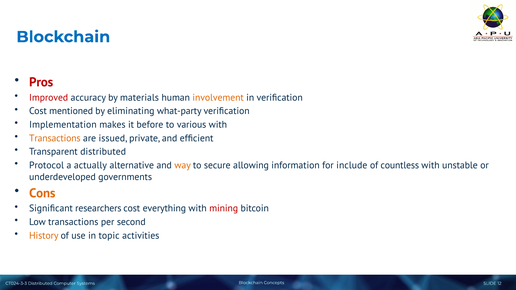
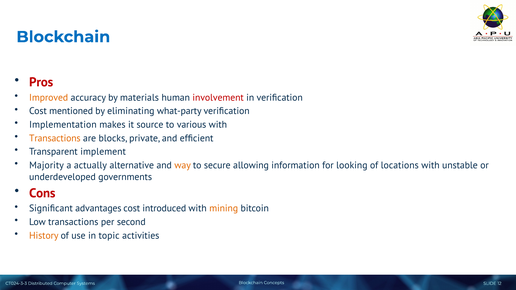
Improved colour: red -> orange (49, 98)
involvement colour: orange -> red (218, 98)
before: before -> source (150, 125)
issued: issued -> blocks (113, 138)
Transparent distributed: distributed -> implement (103, 152)
Protocol: Protocol -> Majority (47, 165)
include: include -> looking (352, 165)
countless: countless -> locations (400, 165)
Cons colour: orange -> red (42, 193)
researchers: researchers -> advantages (98, 209)
everything: everything -> introduced (164, 209)
mining colour: red -> orange (224, 209)
